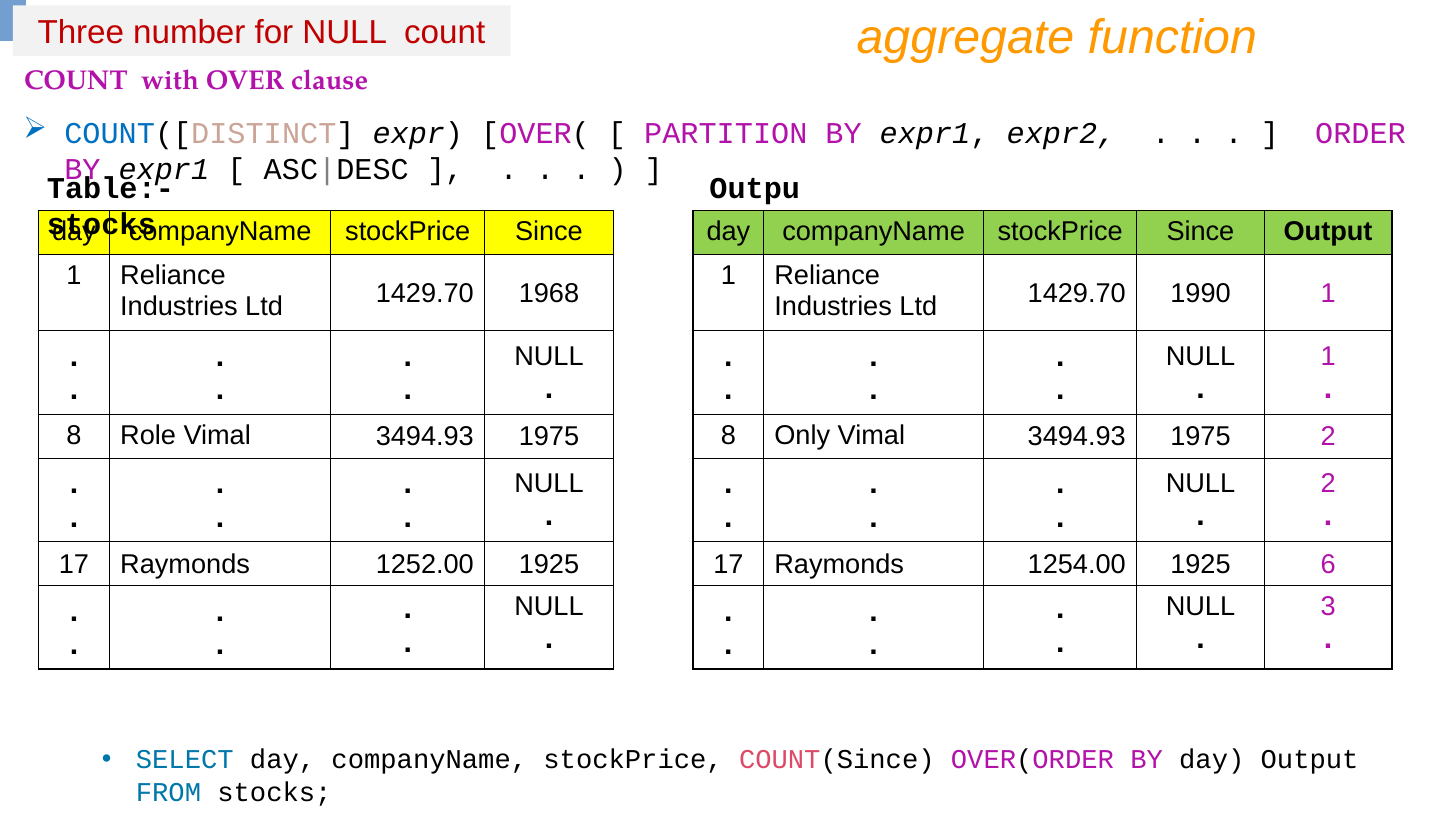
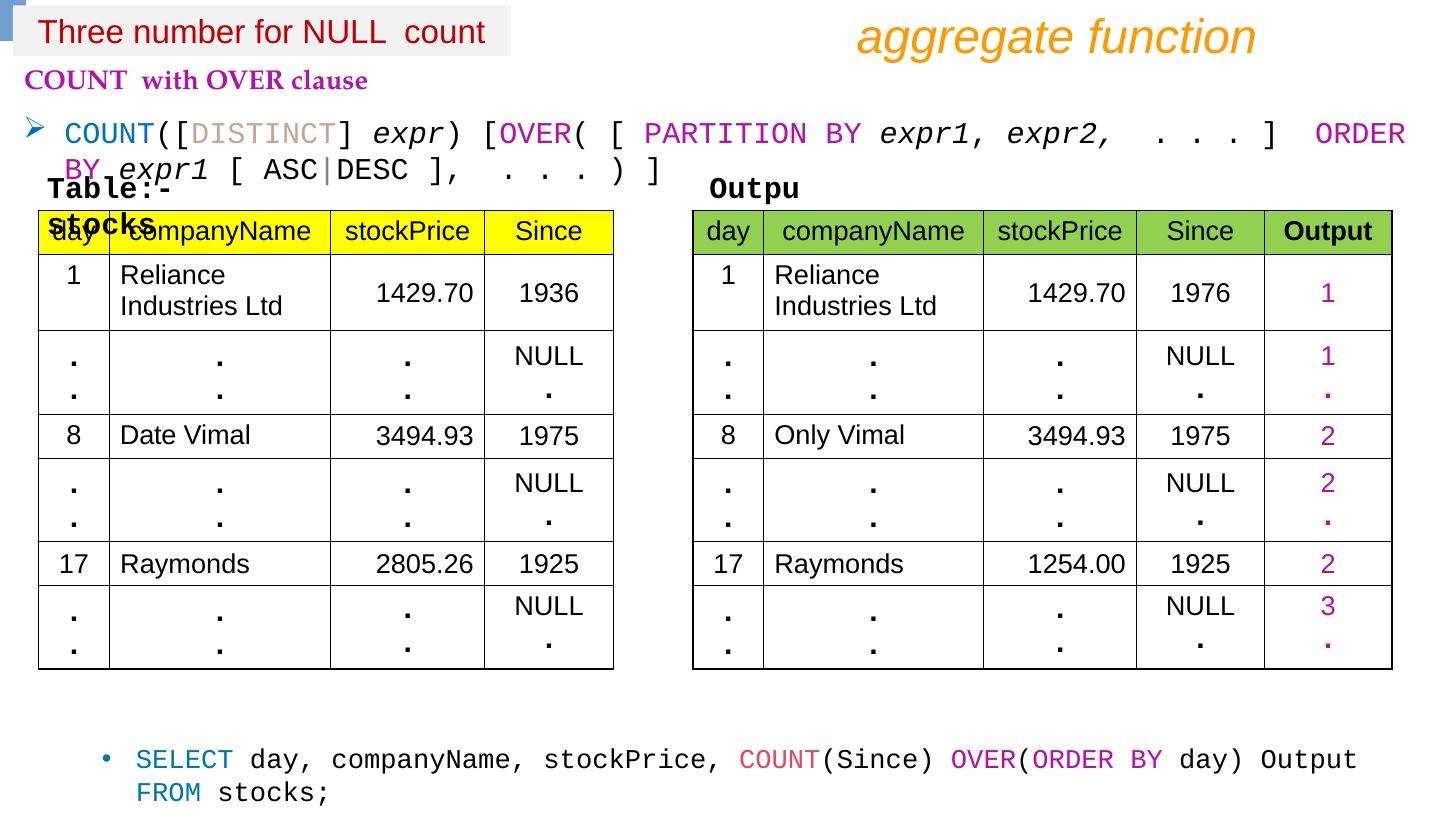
1968: 1968 -> 1936 (549, 293)
1990: 1990 -> 1976 (1201, 293)
Role: Role -> Date (148, 435)
1252.00: 1252.00 -> 2805.26 (425, 564)
1925 6: 6 -> 2 (1328, 564)
